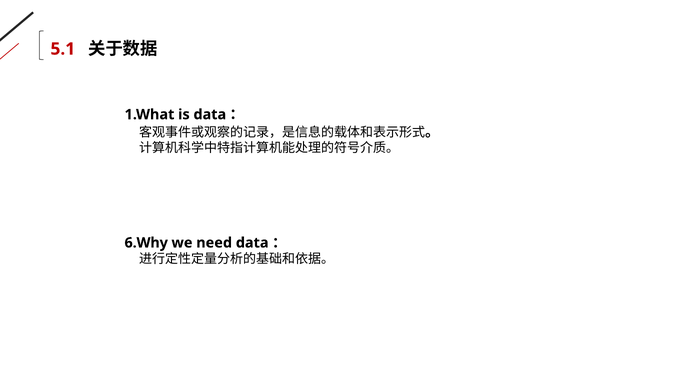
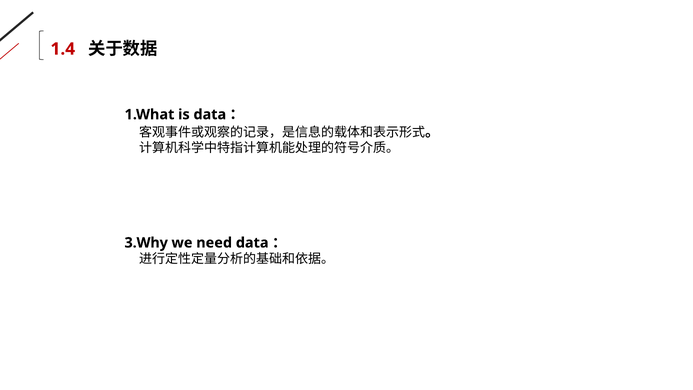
5.1: 5.1 -> 1.4 (63, 49)
6.Why: 6.Why -> 3.Why (146, 243)
